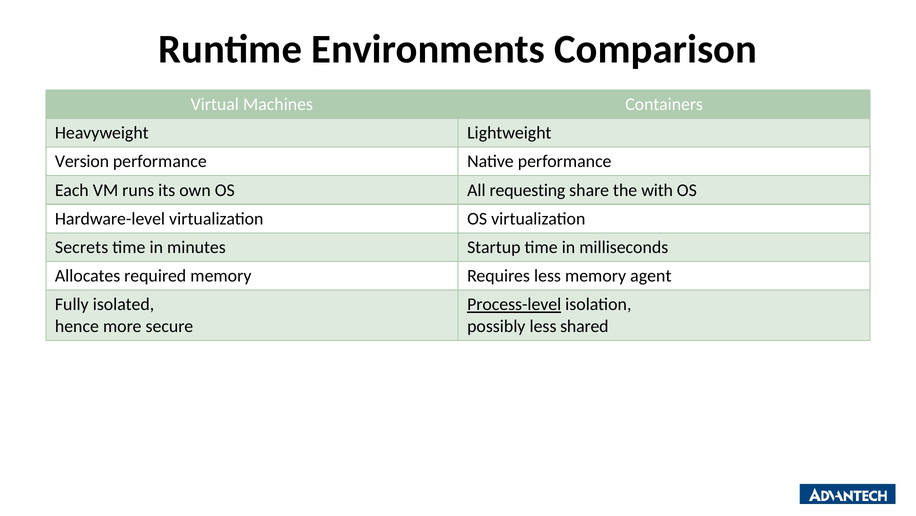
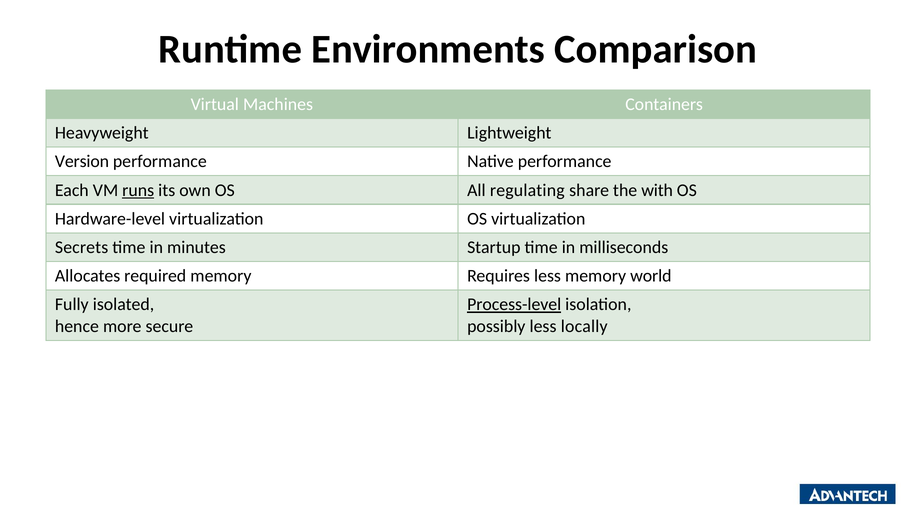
runs underline: none -> present (138, 190)
requesting: requesting -> regulating (527, 190)
agent: agent -> world (651, 276)
shared: shared -> locally (584, 326)
